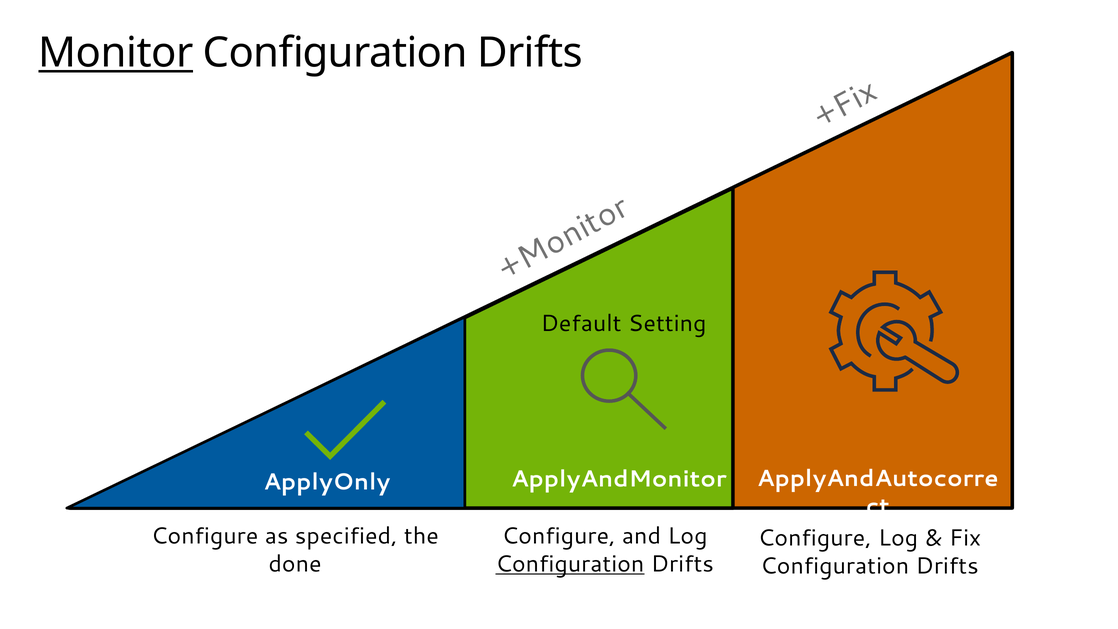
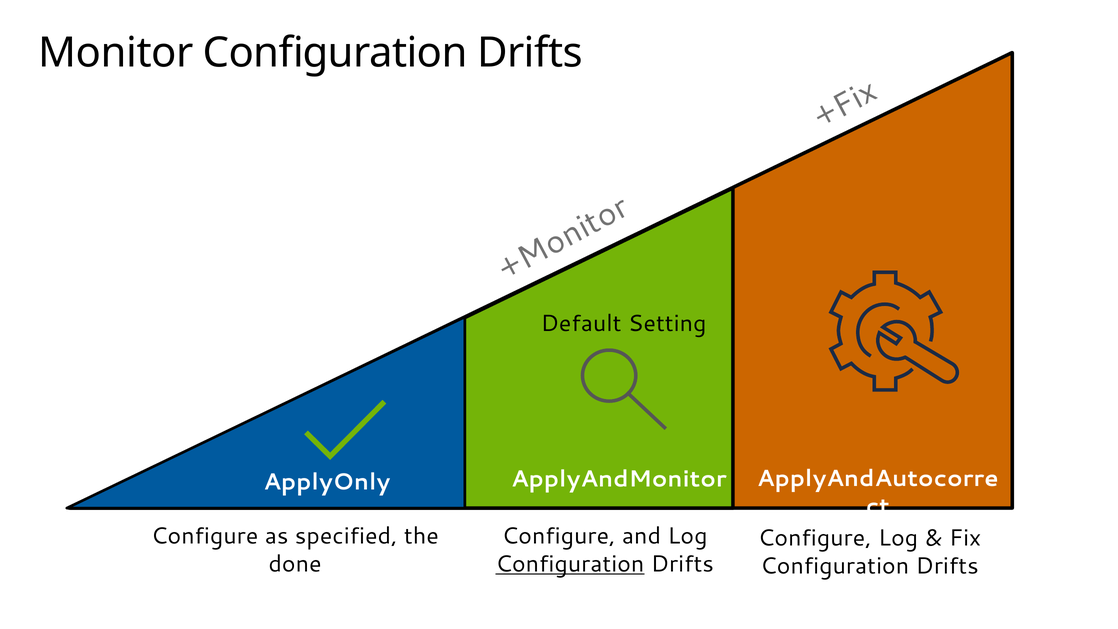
Monitor underline: present -> none (116, 53)
